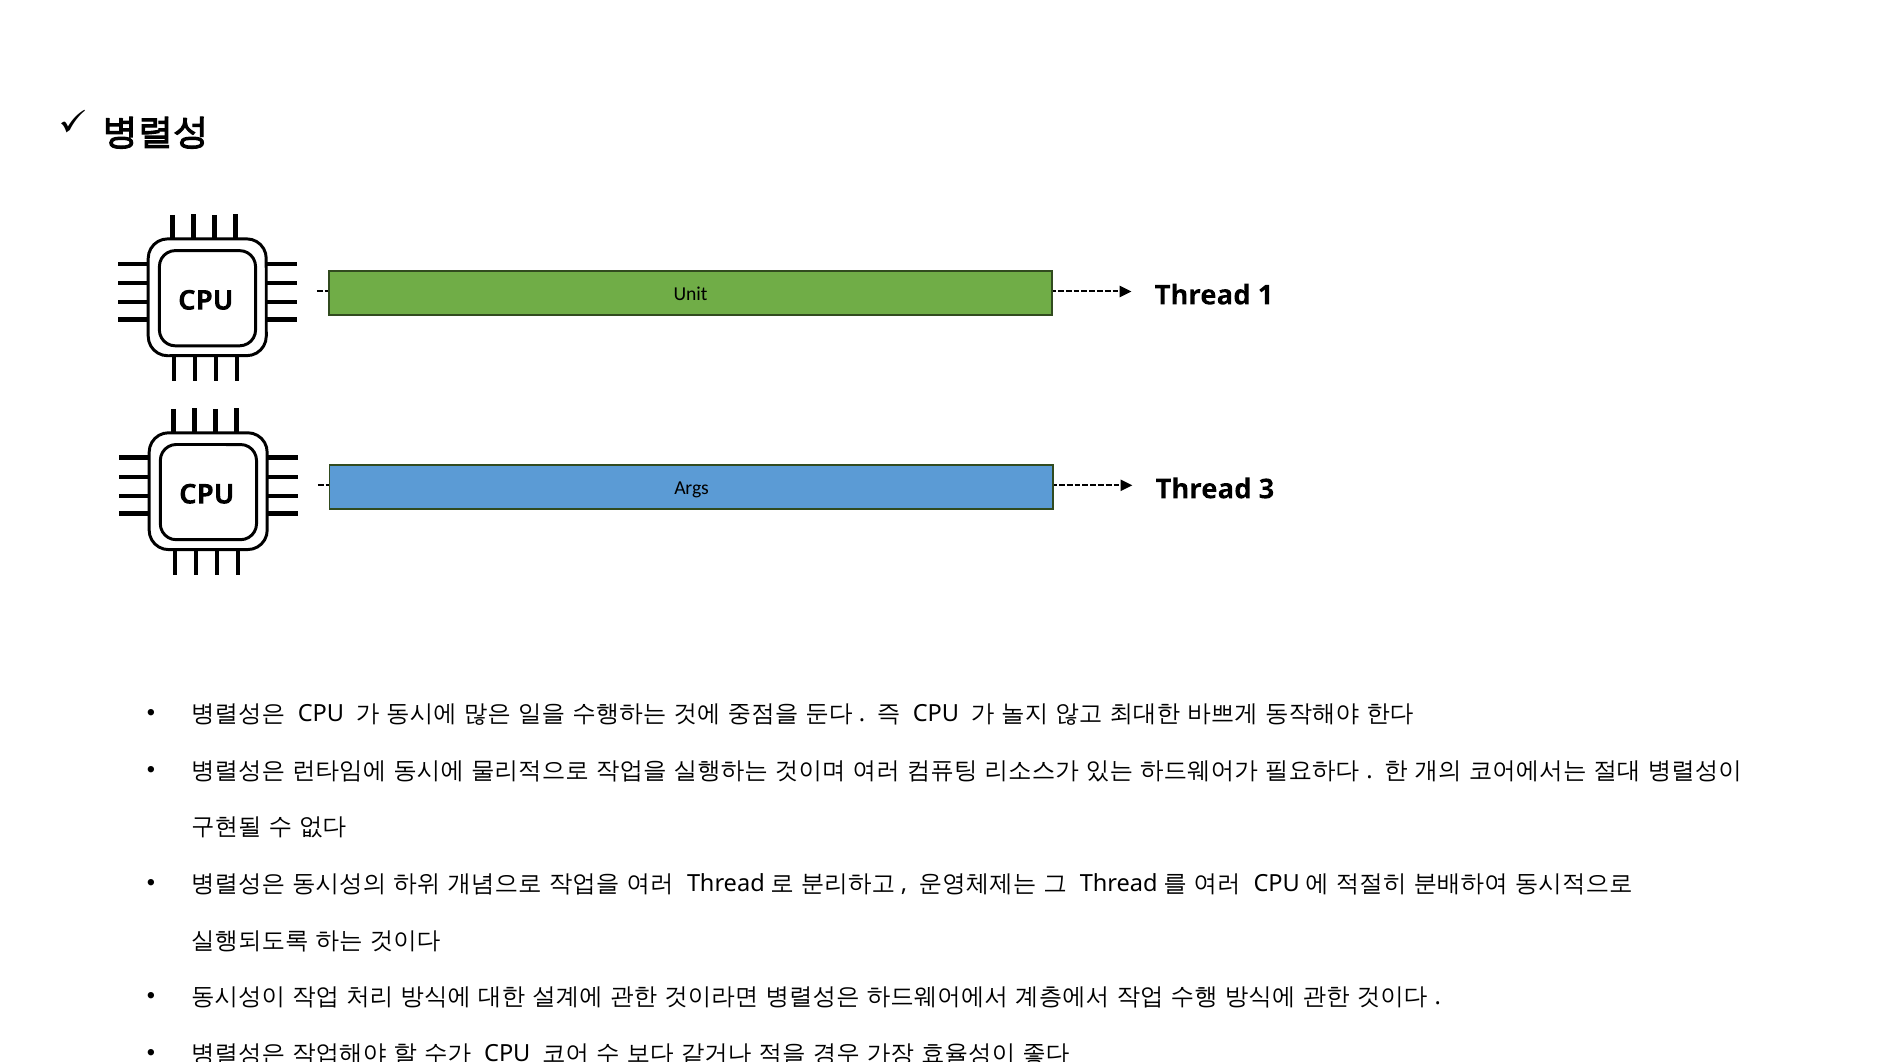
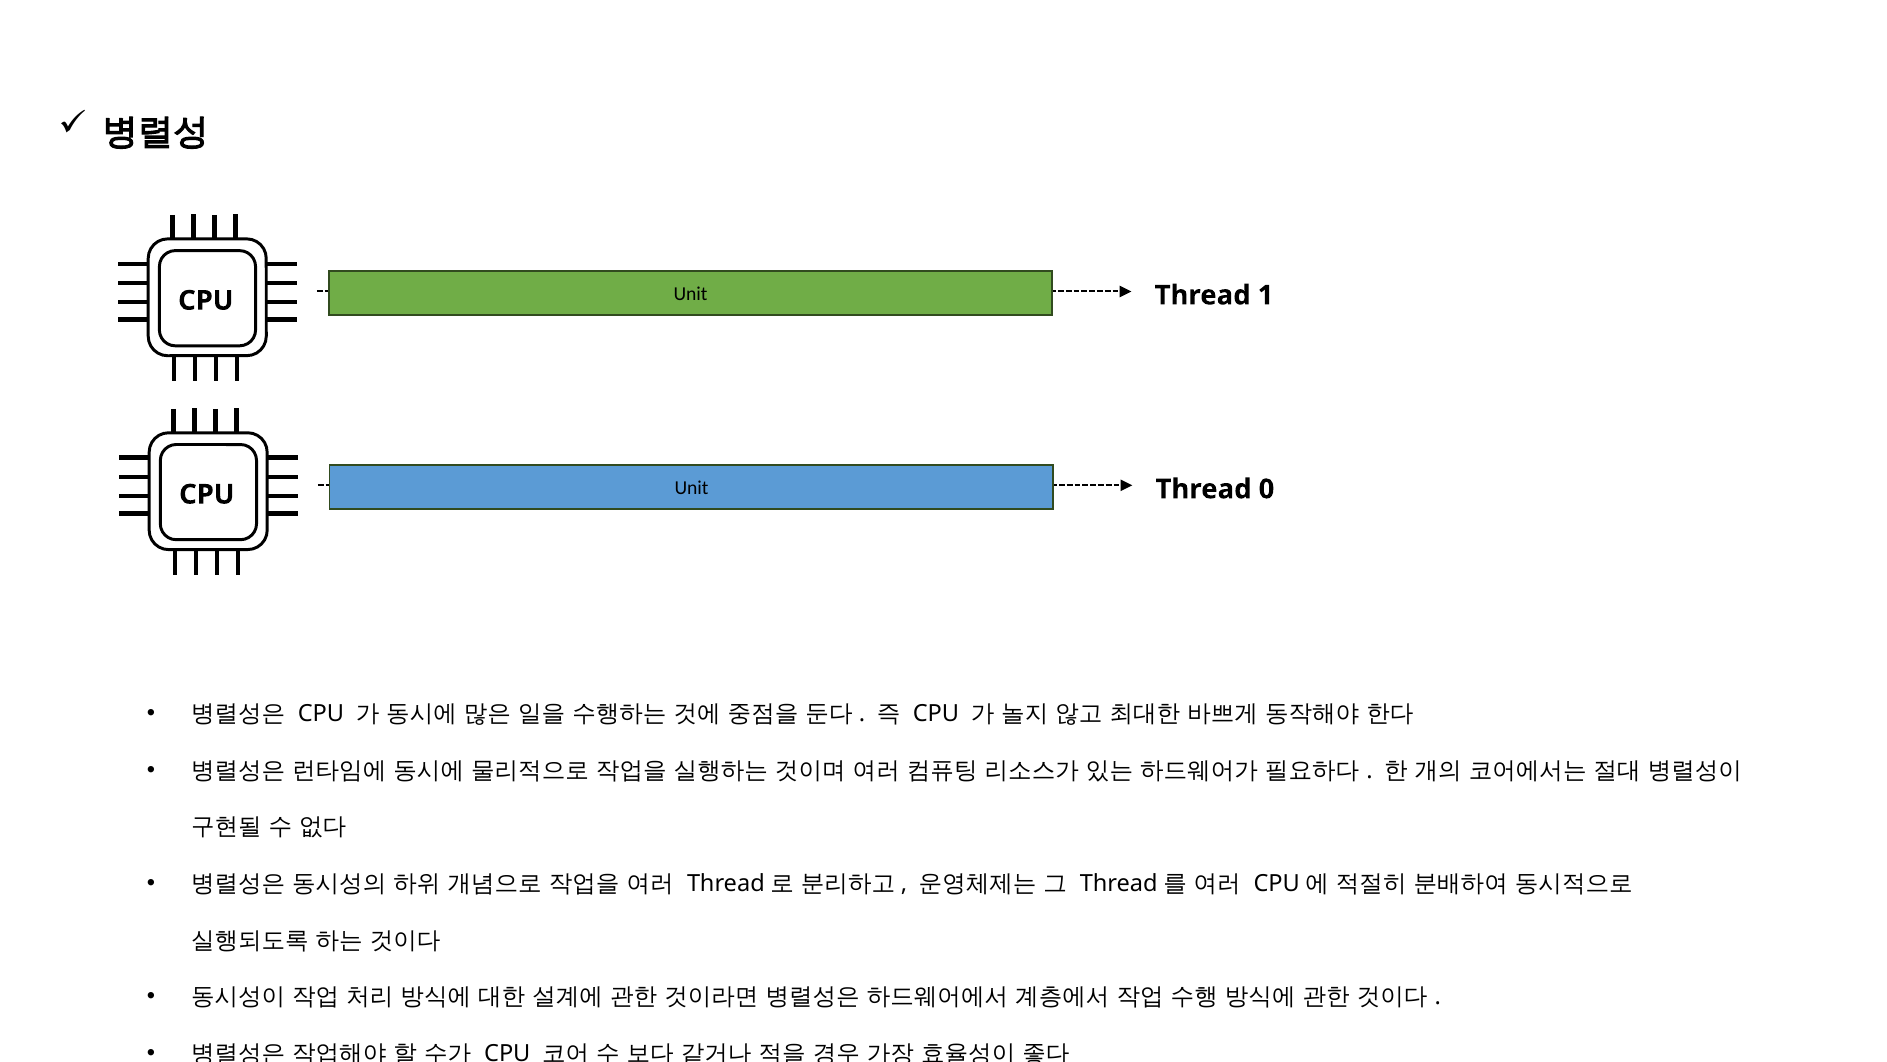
CPU Args: Args -> Unit (692, 488)
3: 3 -> 0 (1267, 489)
